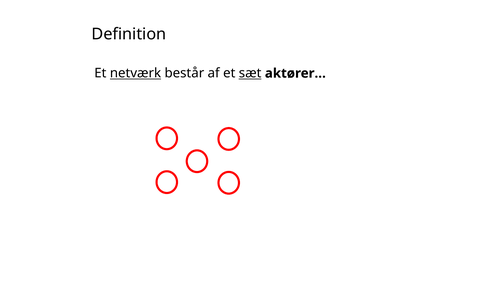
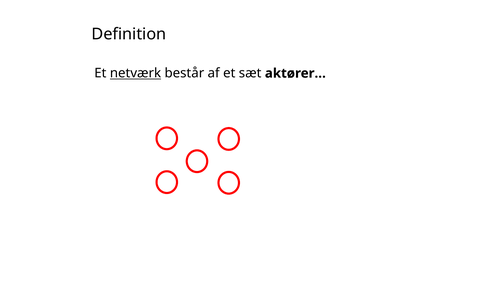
sæt underline: present -> none (250, 73)
